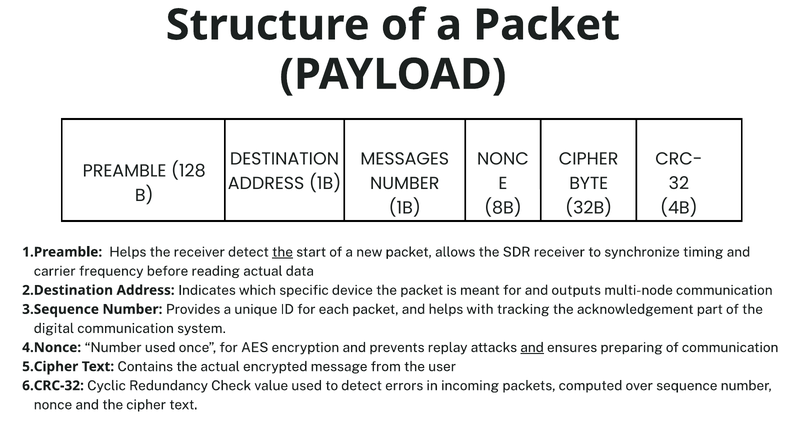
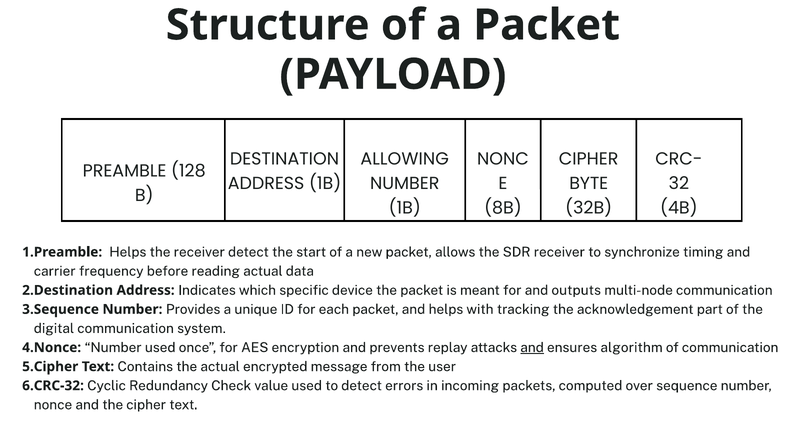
MESSAGES: MESSAGES -> ALLOWING (405, 159)
the underline: present -> none (283, 252)
preparing: preparing -> algorithm (632, 348)
